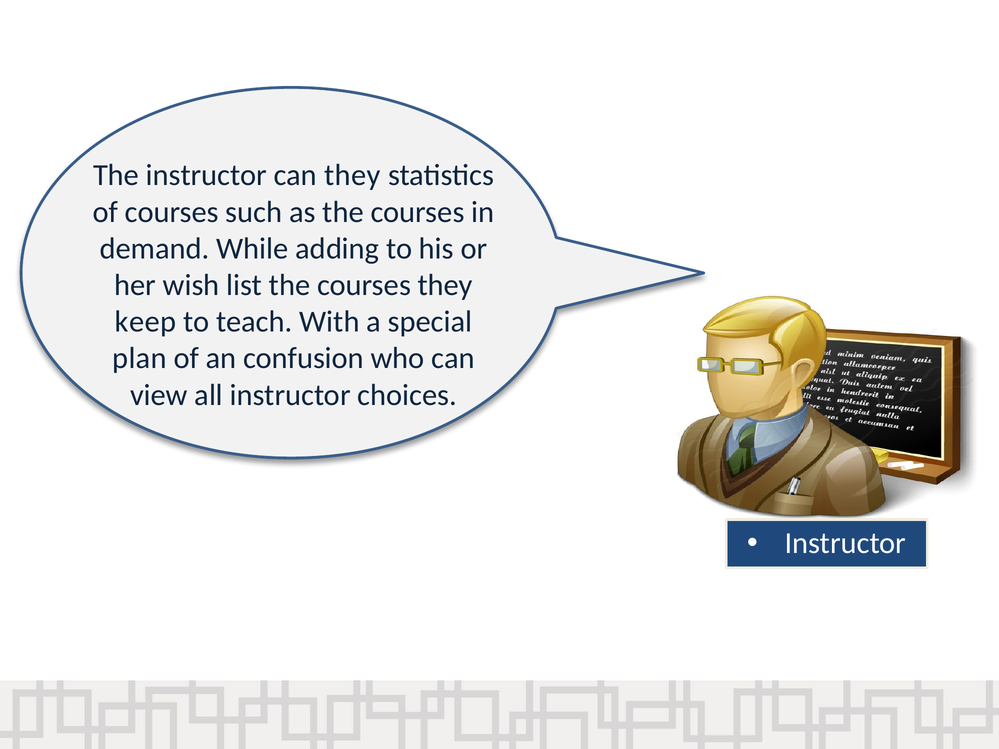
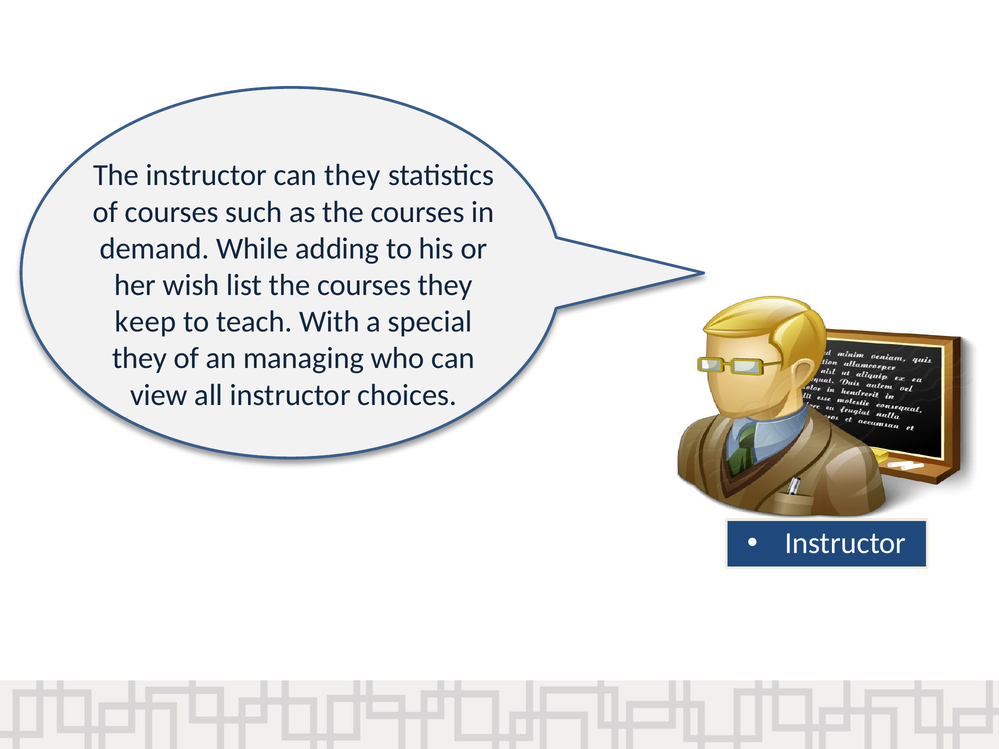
plan: plan -> they (140, 358)
confusion: confusion -> managing (304, 358)
